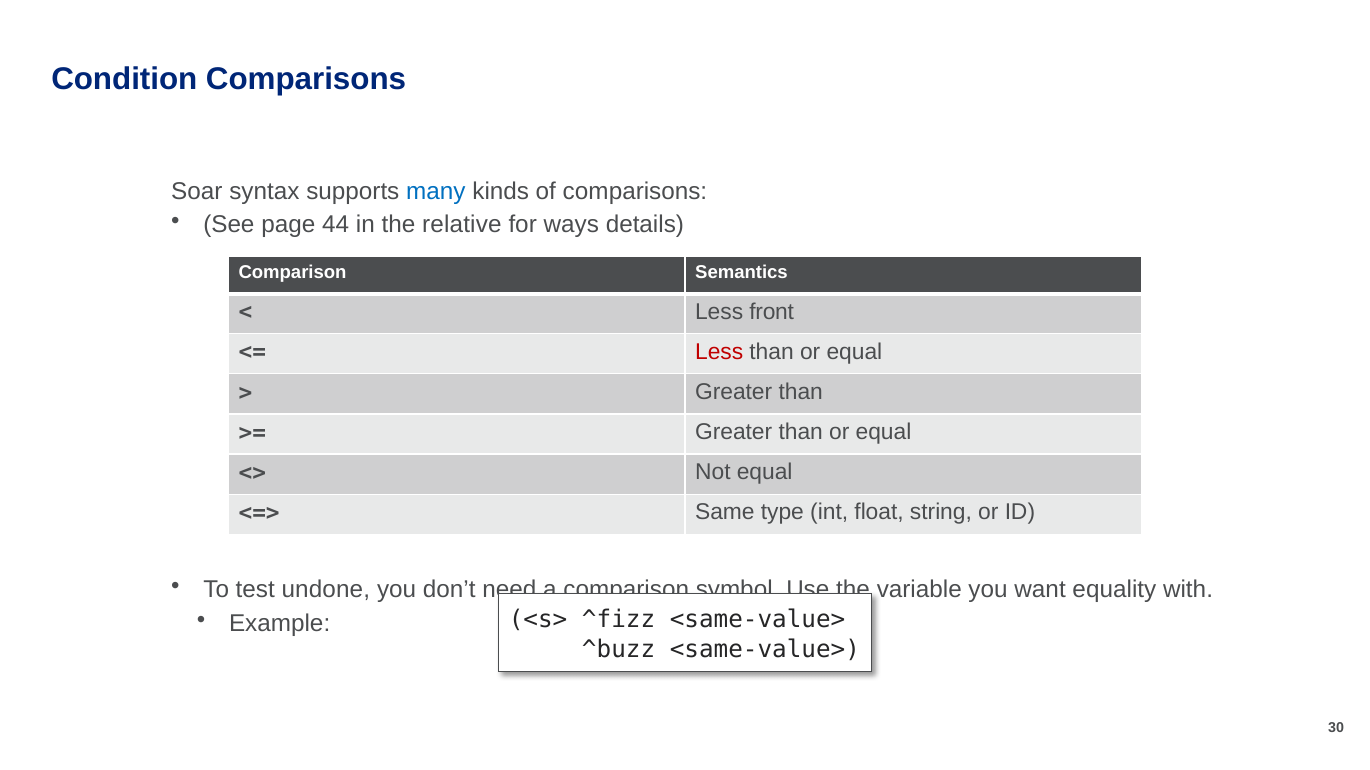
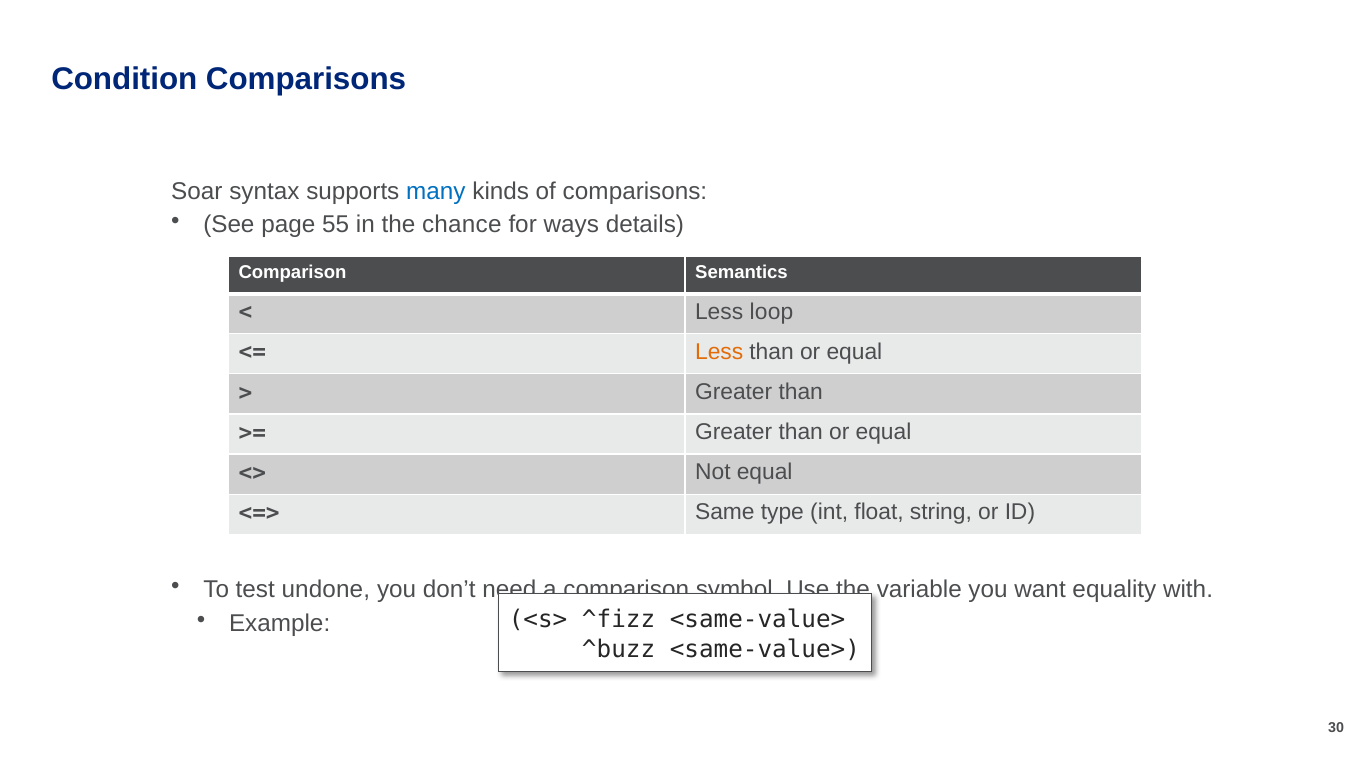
44: 44 -> 55 (336, 225)
relative: relative -> chance (462, 225)
front: front -> loop (771, 312)
Less colour: red -> orange (719, 352)
